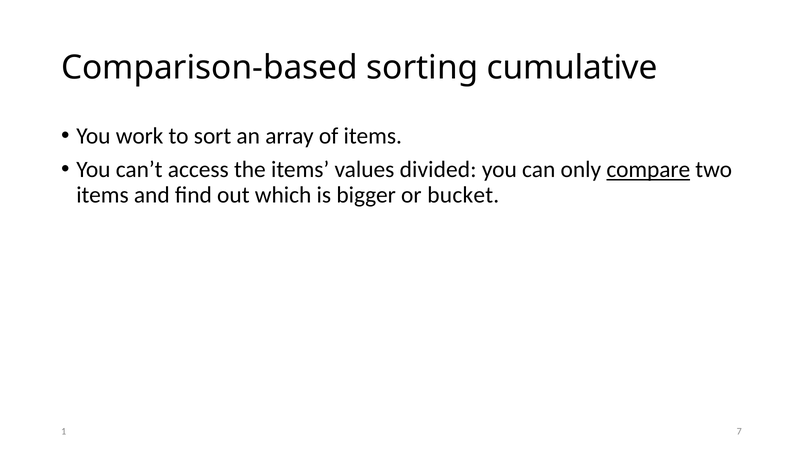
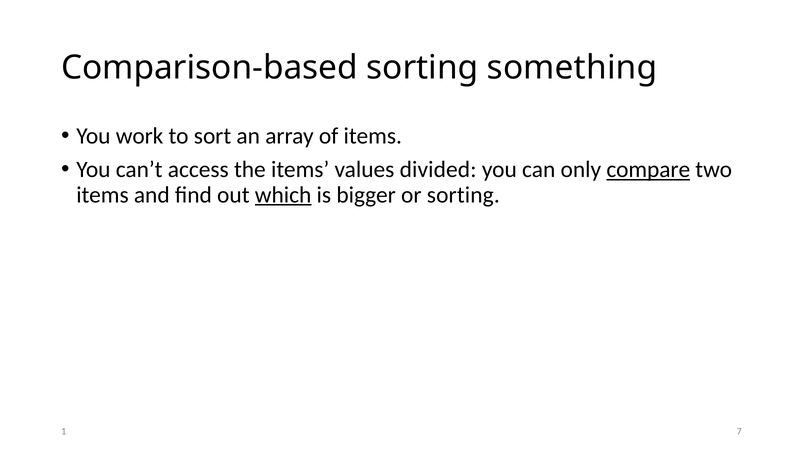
cumulative: cumulative -> something (572, 67)
which underline: none -> present (283, 195)
or bucket: bucket -> sorting (463, 195)
